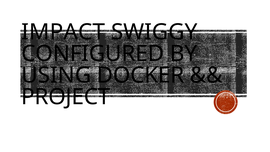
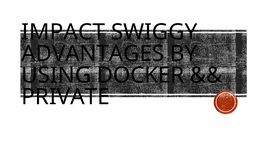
CONFIGURED: CONFIGURED -> ADVANTAGES (93, 54)
PROJECT: PROJECT -> PRIVATE (66, 97)
